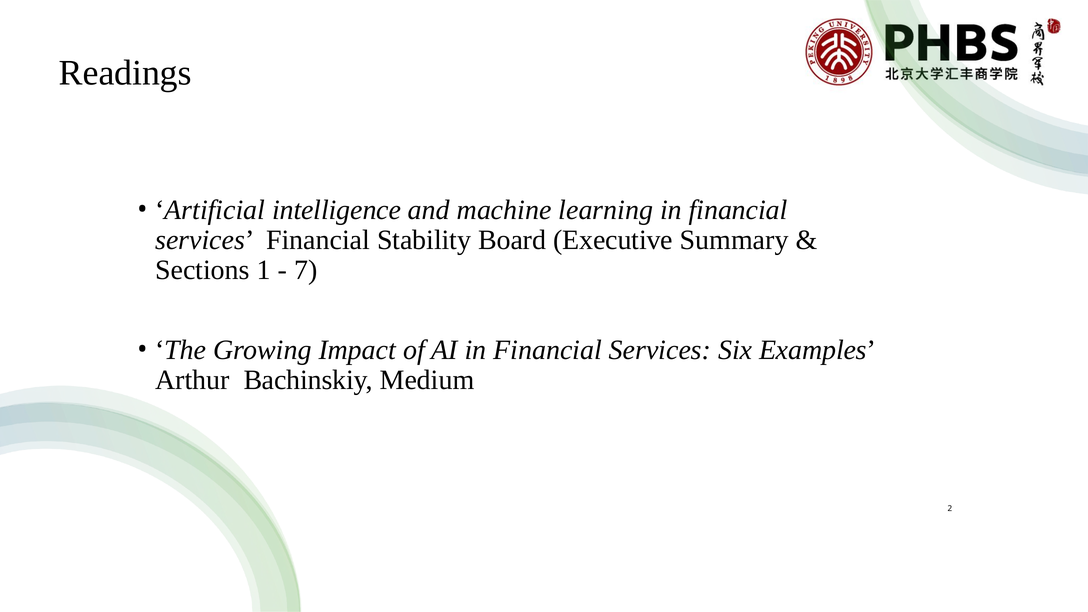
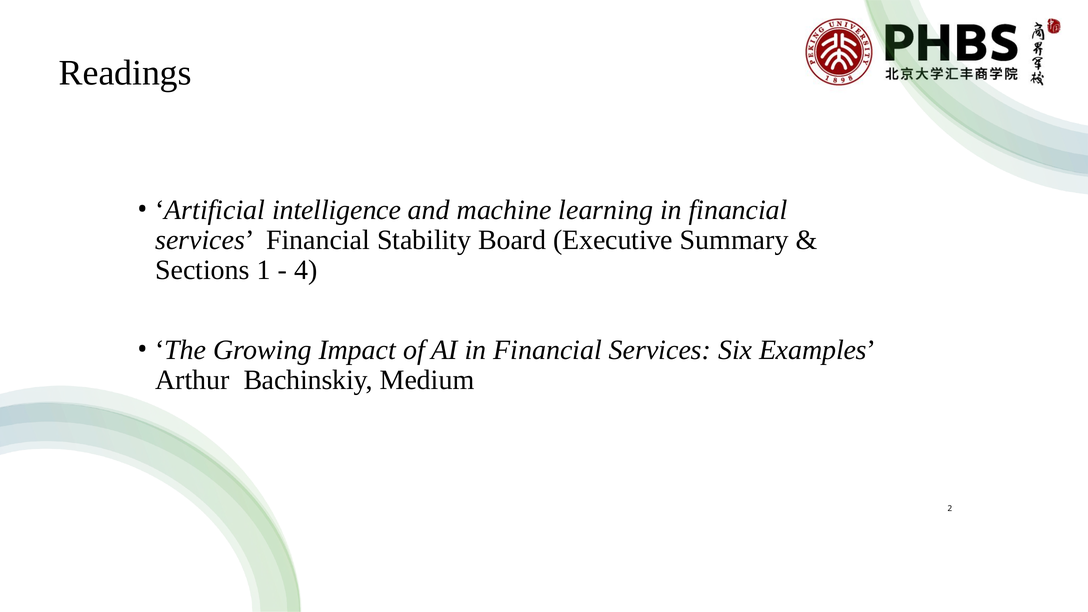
7: 7 -> 4 (306, 270)
